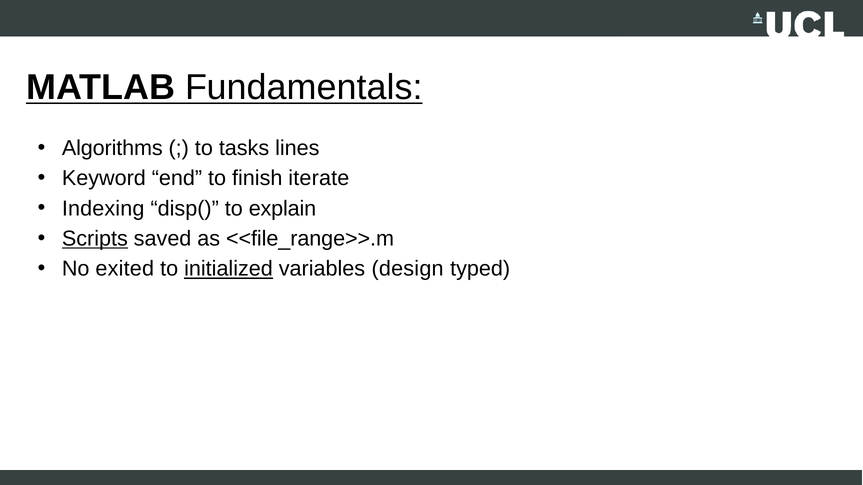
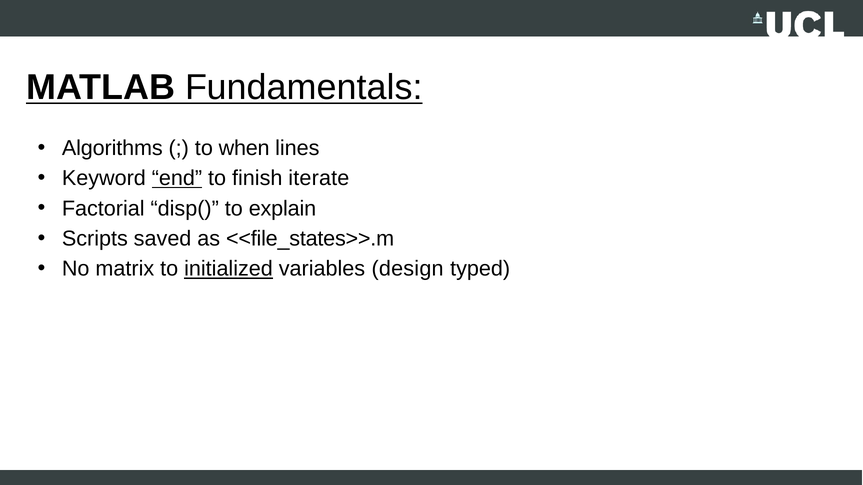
tasks: tasks -> when (244, 148)
end underline: none -> present (177, 178)
Indexing: Indexing -> Factorial (103, 209)
Scripts underline: present -> none (95, 239)
<<file_range>>.m: <<file_range>>.m -> <<file_states>>.m (310, 239)
exited: exited -> matrix (125, 269)
